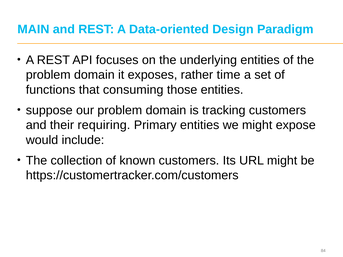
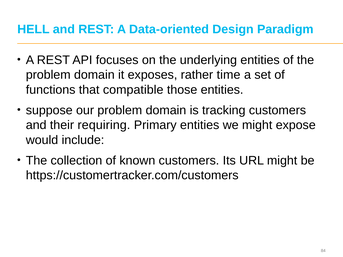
MAIN: MAIN -> HELL (33, 29)
consuming: consuming -> compatible (133, 90)
